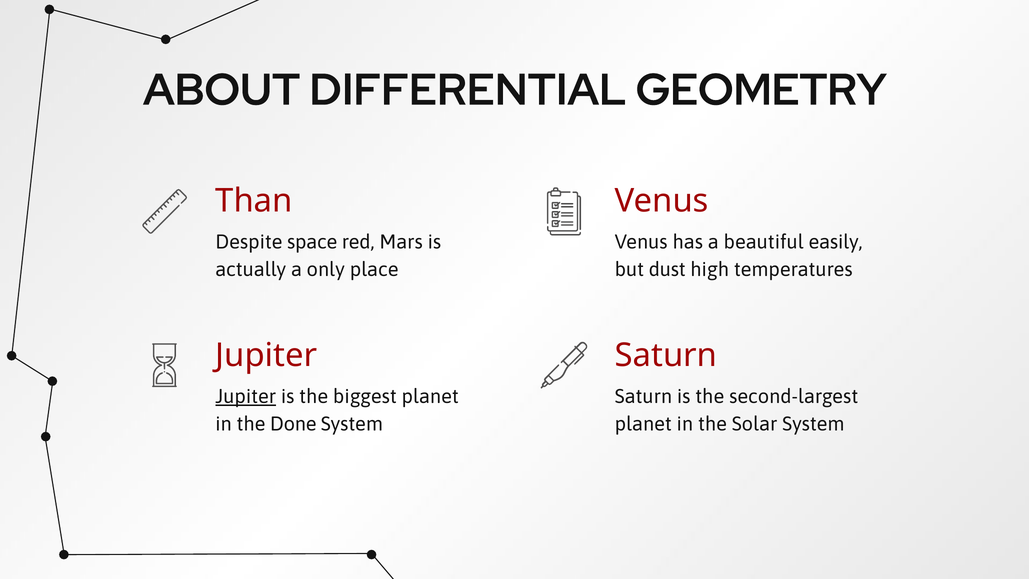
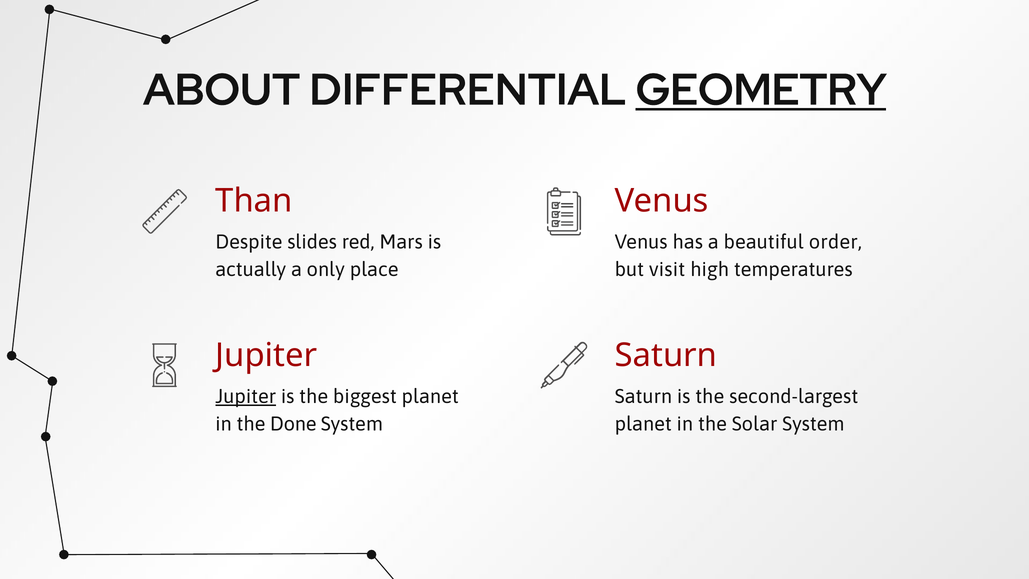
GEOMETRY underline: none -> present (761, 90)
space: space -> slides (312, 242)
easily: easily -> order (835, 242)
dust: dust -> visit (667, 270)
